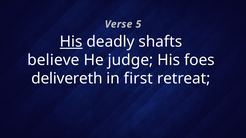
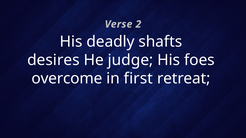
5: 5 -> 2 (138, 24)
His underline: present -> none (71, 42)
believe: believe -> desires (53, 60)
delivereth: delivereth -> overcome (67, 79)
